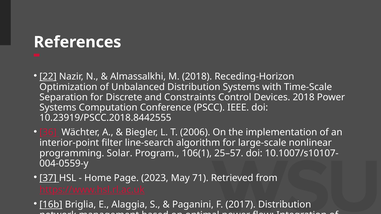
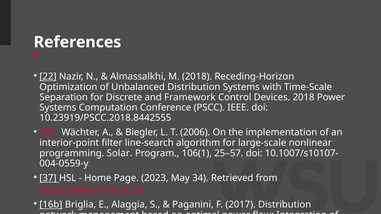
Constraints: Constraints -> Framework (190, 97)
71: 71 -> 34 (200, 178)
